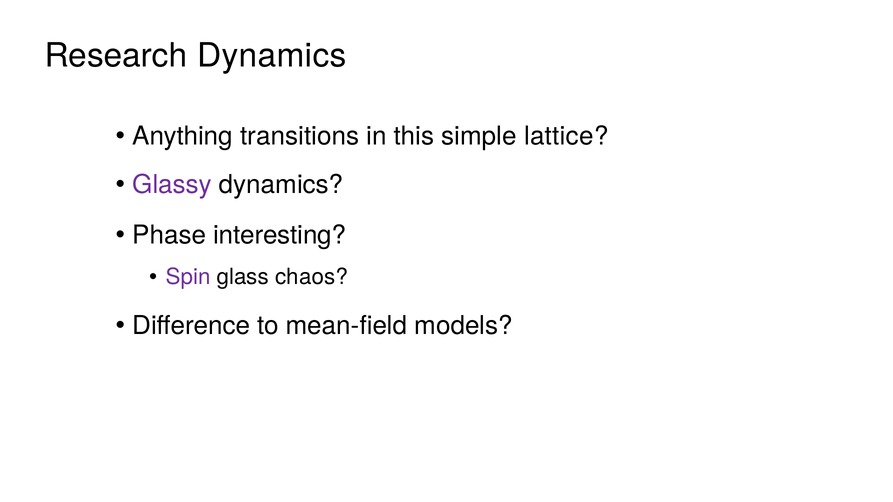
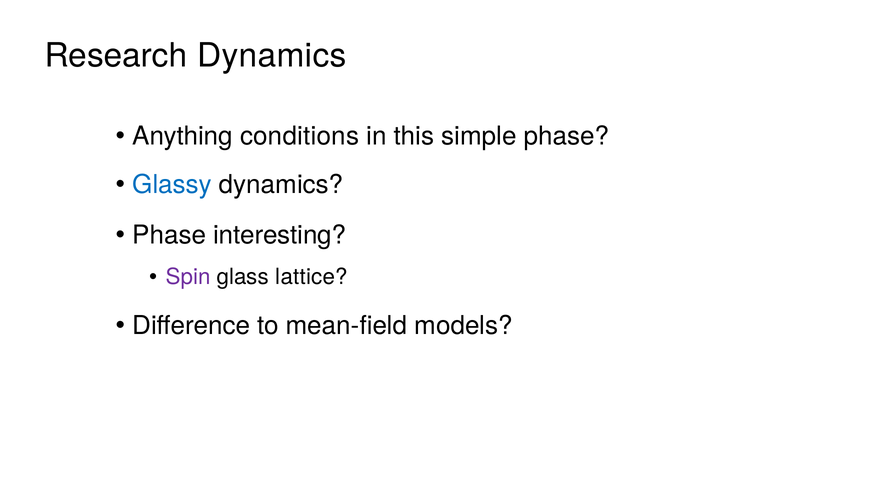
transitions: transitions -> conditions (300, 136)
simple lattice: lattice -> phase (566, 136)
Glassy colour: purple -> blue (172, 185)
chaos: chaos -> lattice (312, 277)
